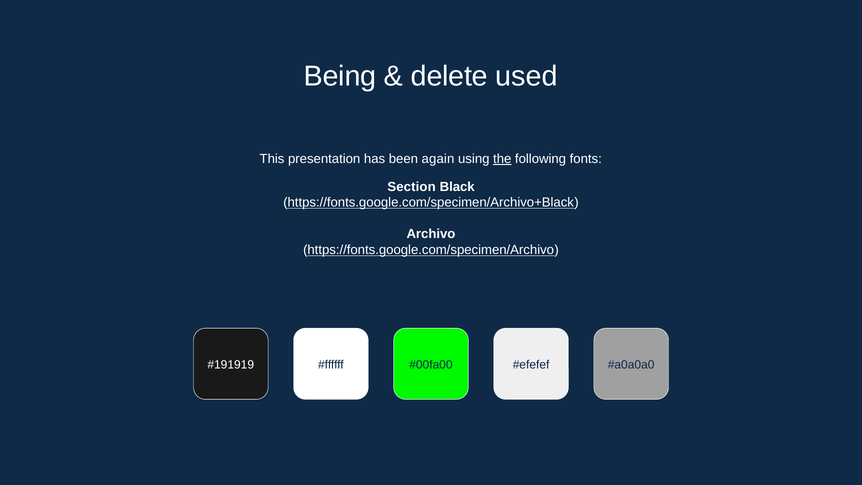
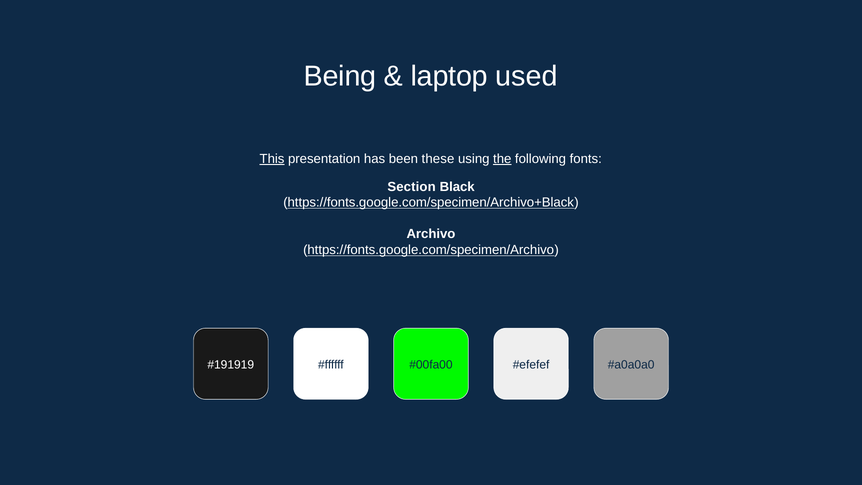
delete: delete -> laptop (449, 76)
This underline: none -> present (272, 159)
again: again -> these (438, 159)
